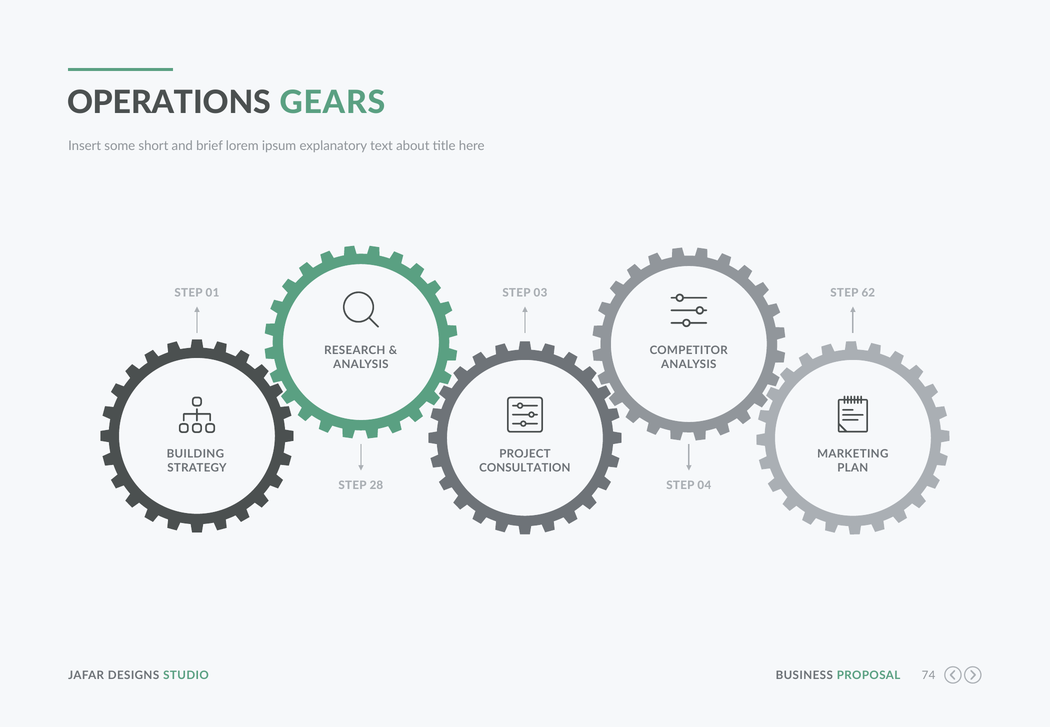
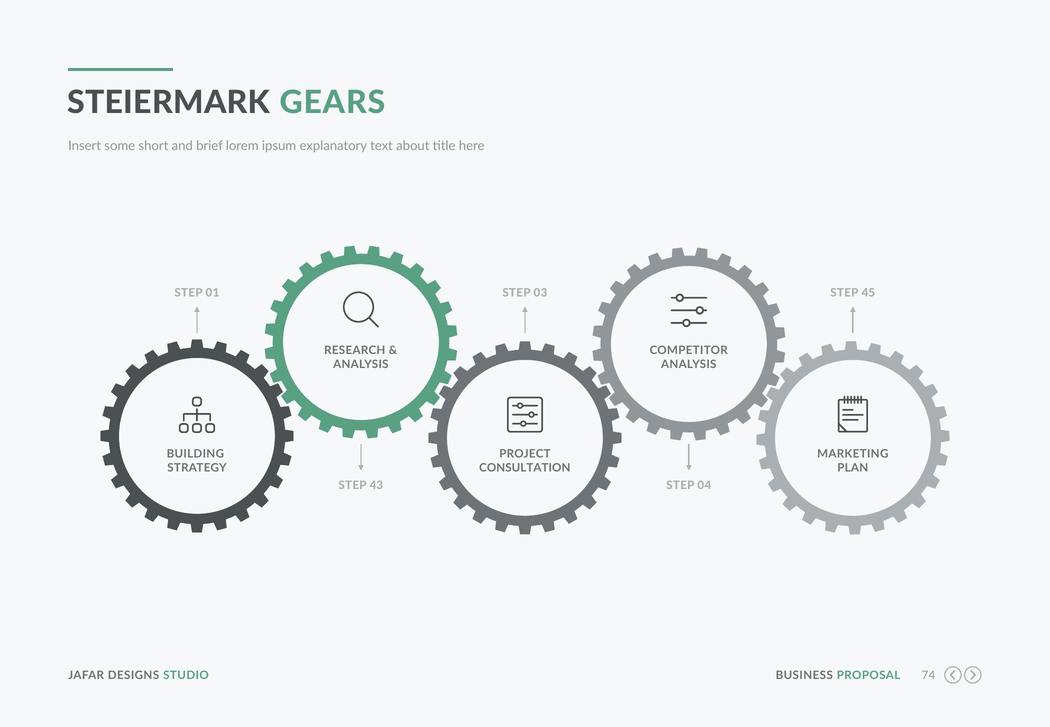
OPERATIONS: OPERATIONS -> STEIERMARK (169, 103)
62: 62 -> 45 (868, 293)
28: 28 -> 43 (376, 485)
